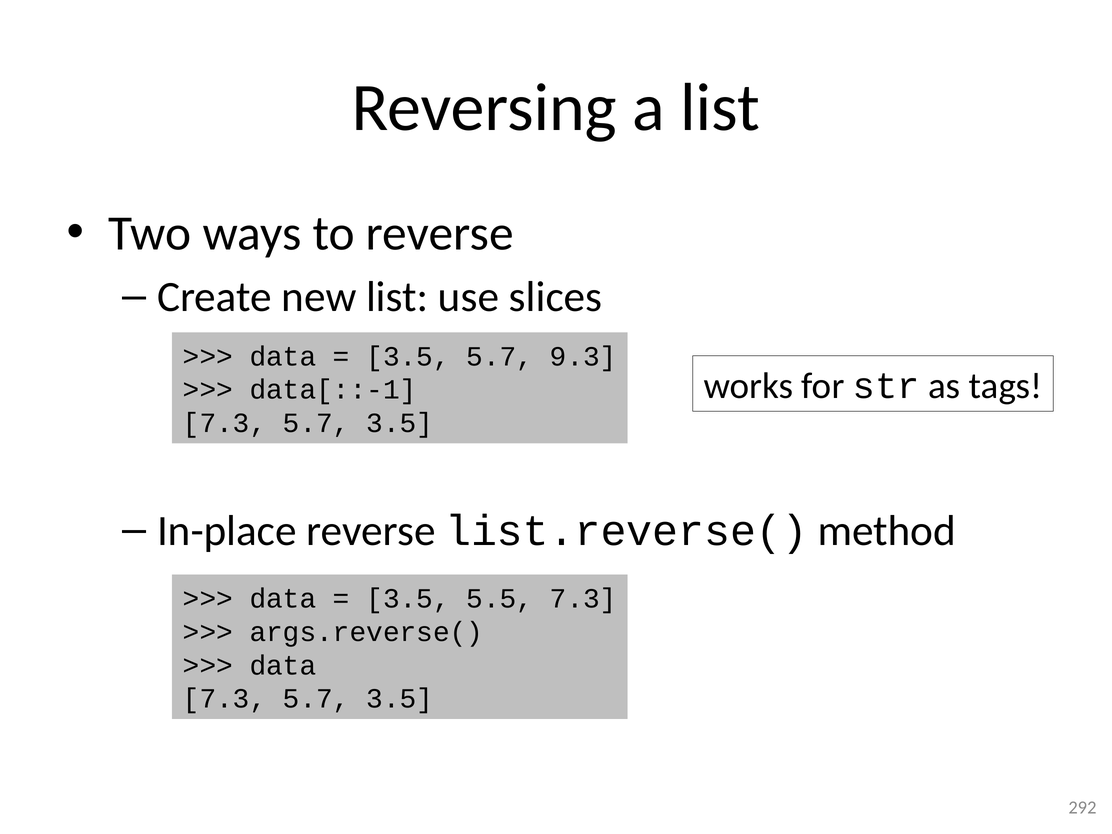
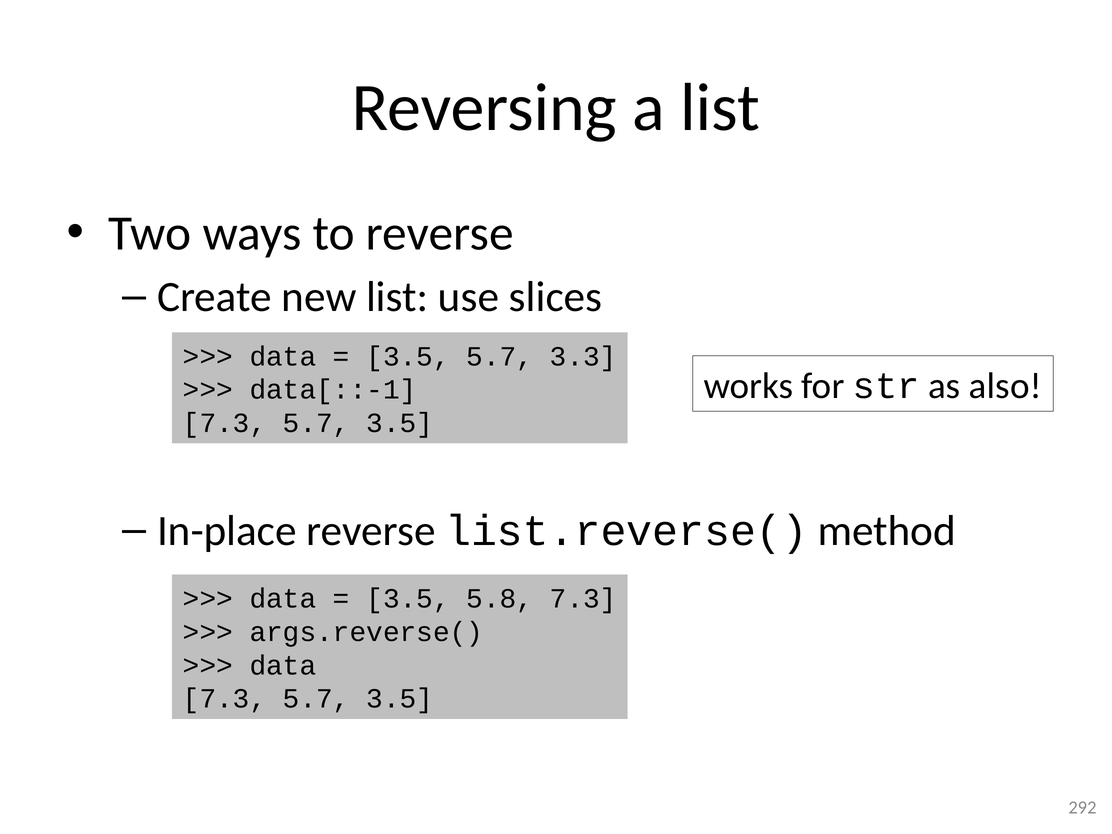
9.3: 9.3 -> 3.3 (583, 356)
tags: tags -> also (1005, 386)
5.5: 5.5 -> 5.8 (500, 599)
